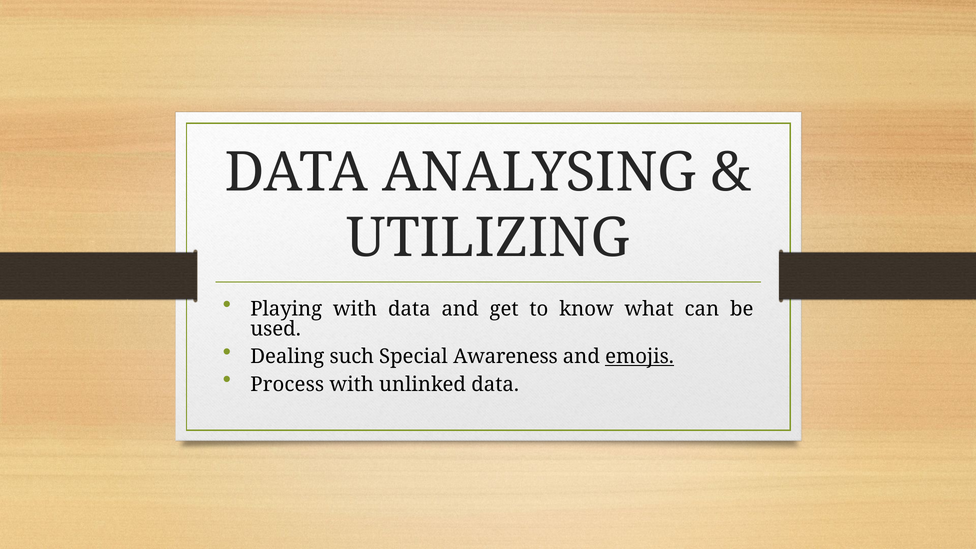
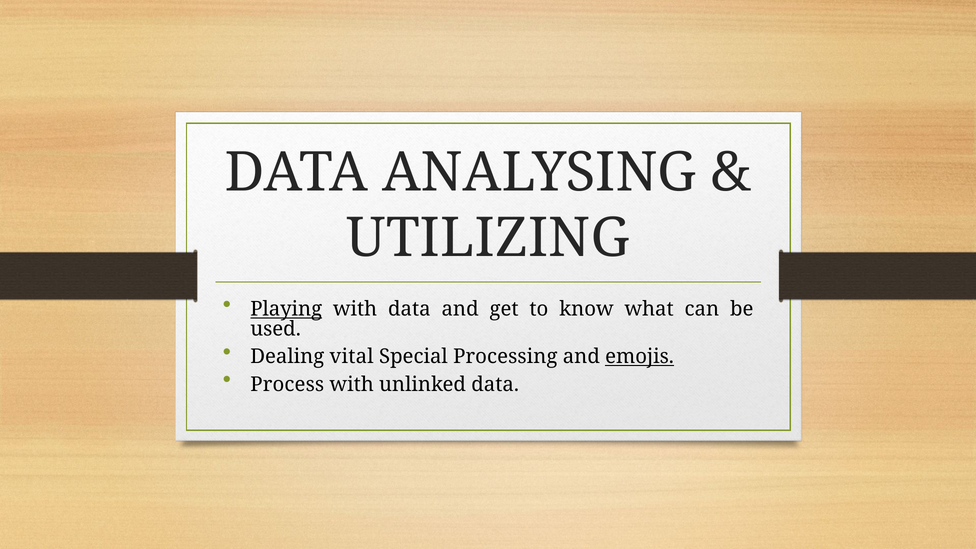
Playing underline: none -> present (286, 309)
such: such -> vital (352, 357)
Awareness: Awareness -> Processing (505, 357)
